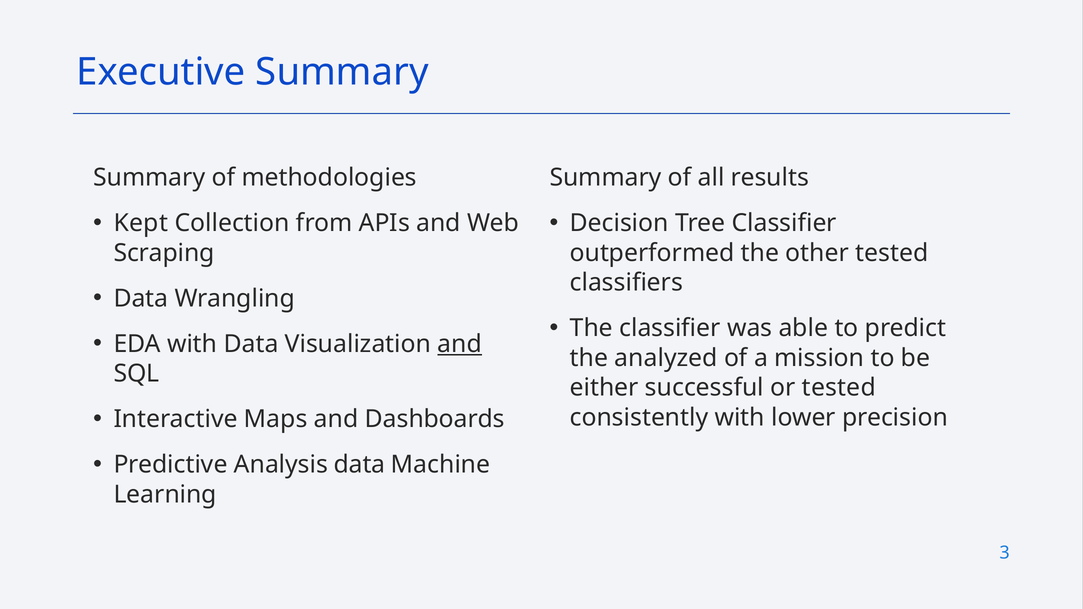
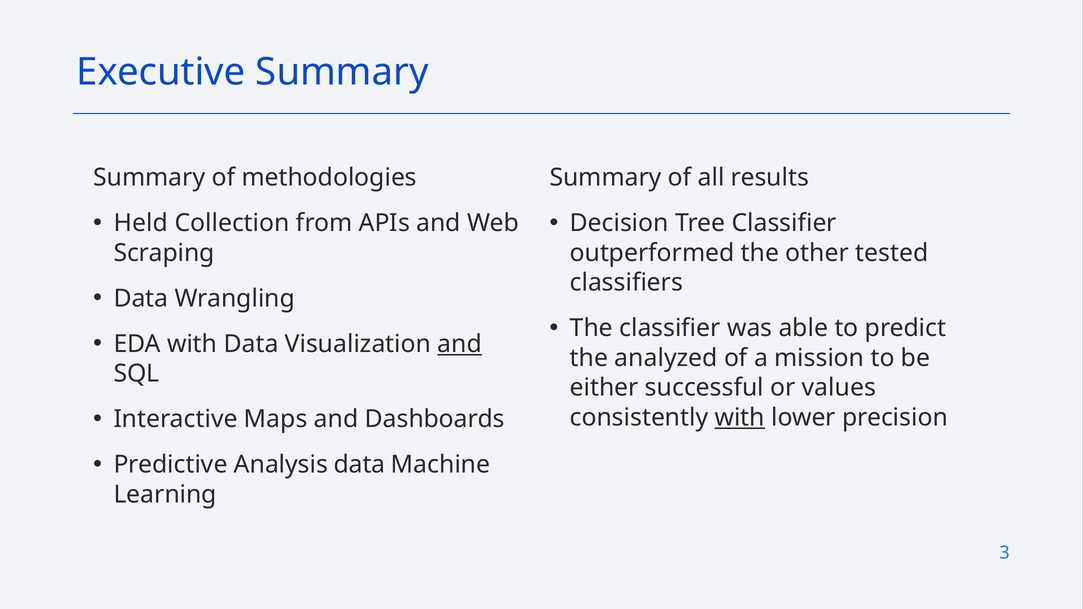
Kept: Kept -> Held (141, 223)
or tested: tested -> values (839, 388)
with underline: none -> present (740, 418)
